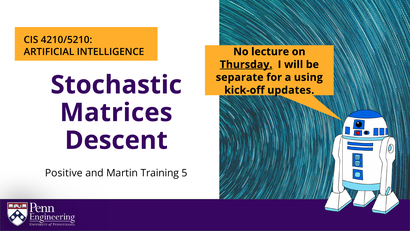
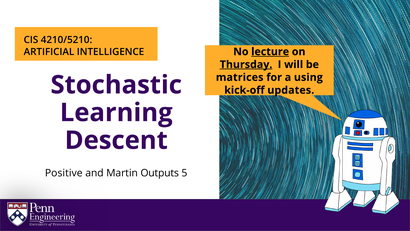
lecture underline: none -> present (270, 52)
separate: separate -> matrices (240, 77)
Matrices: Matrices -> Learning (116, 112)
Training: Training -> Outputs (160, 173)
